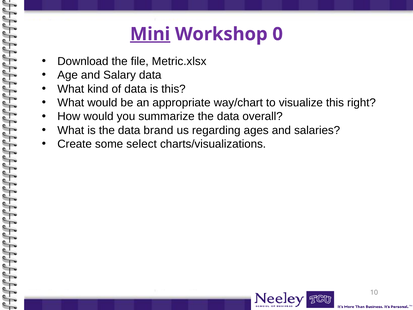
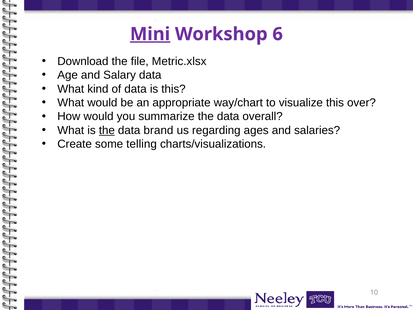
0: 0 -> 6 (278, 34)
right: right -> over (361, 103)
the underline: none -> present (107, 130)
select: select -> telling (142, 144)
